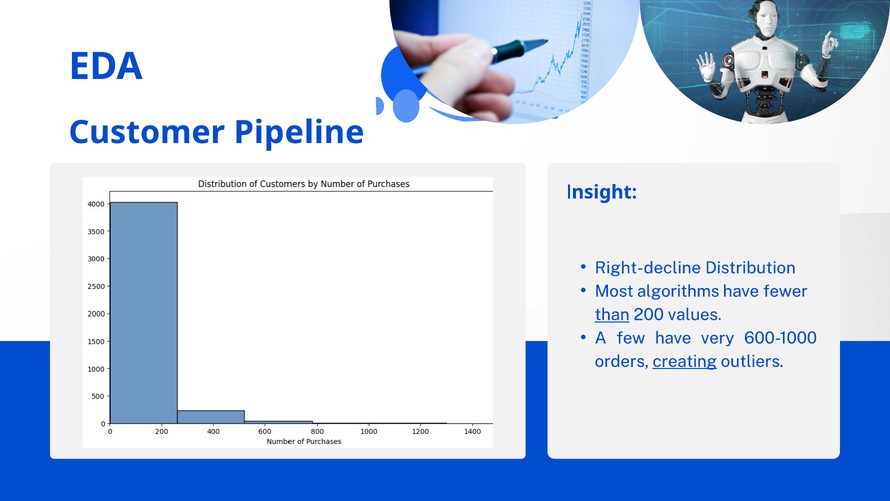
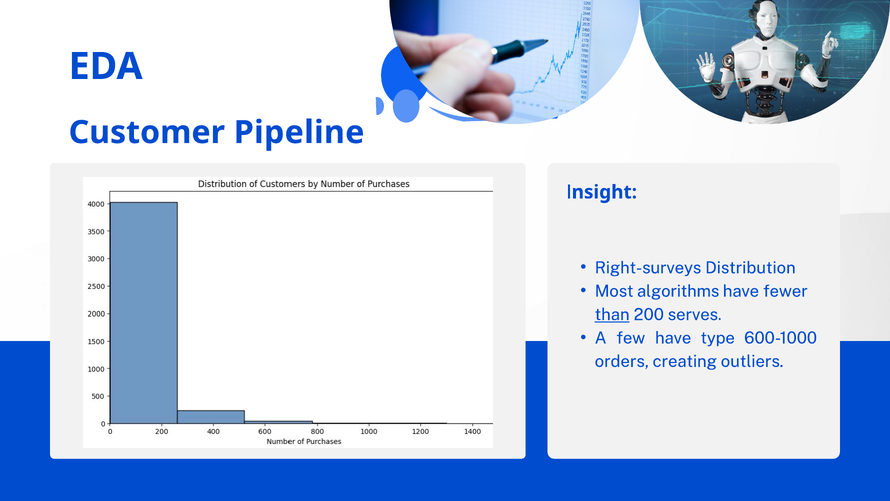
Right-decline: Right-decline -> Right-surveys (648, 268)
values: values -> serves (695, 314)
very: very -> type (718, 338)
creating underline: present -> none (685, 361)
